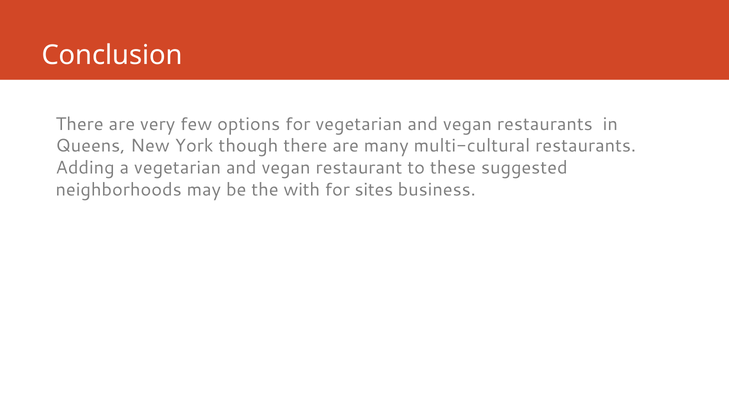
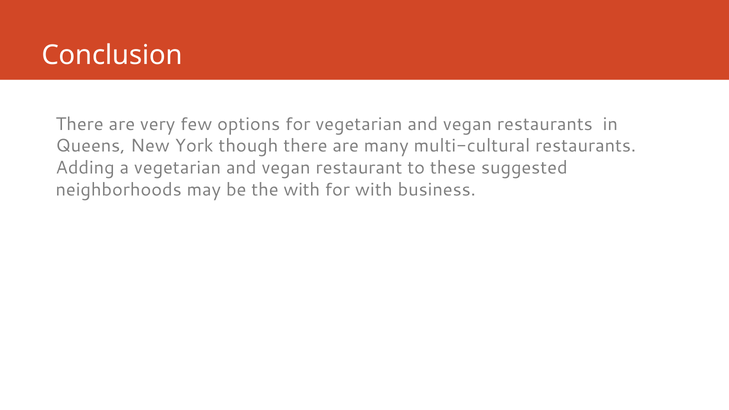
for sites: sites -> with (374, 190)
